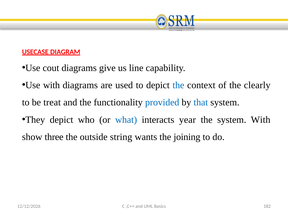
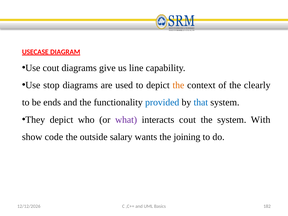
Use with: with -> stop (51, 85)
the colour: blue -> orange (178, 85)
treat: treat -> ends (52, 102)
what colour: blue -> purple (126, 120)
interacts year: year -> cout (187, 120)
three: three -> code (54, 137)
string: string -> salary (121, 137)
